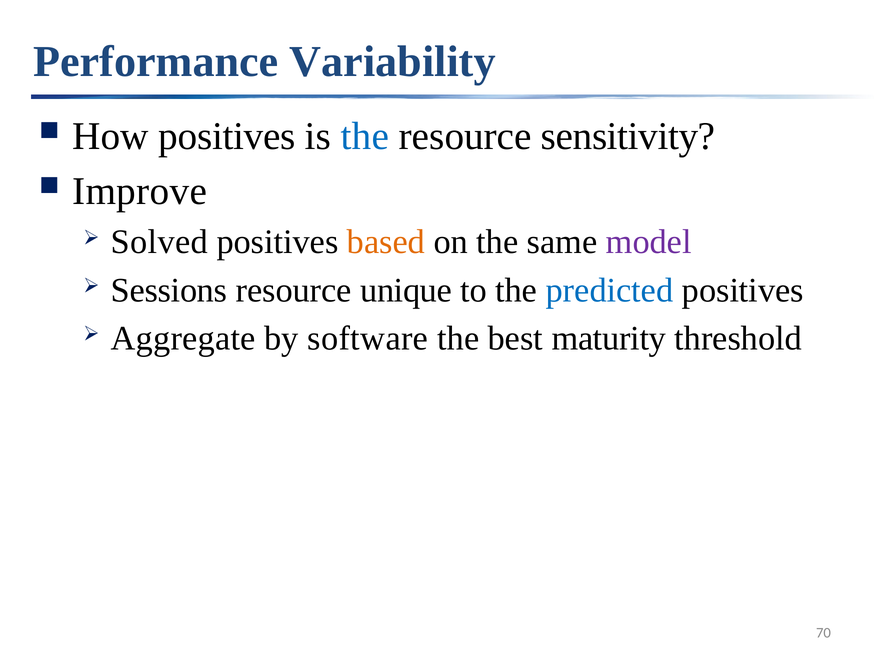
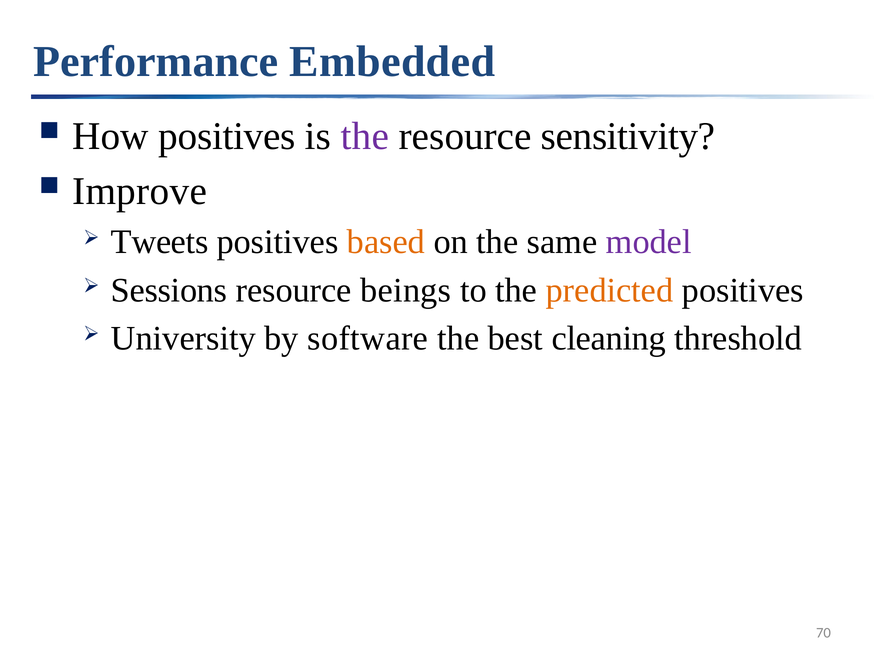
Variability: Variability -> Embedded (392, 62)
the colour: blue -> purple (365, 136)
Solved: Solved -> Tweets (160, 242)
unique: unique -> beings (406, 290)
predicted colour: blue -> orange (610, 290)
Aggregate: Aggregate -> University (183, 338)
maturity: maturity -> cleaning (609, 338)
